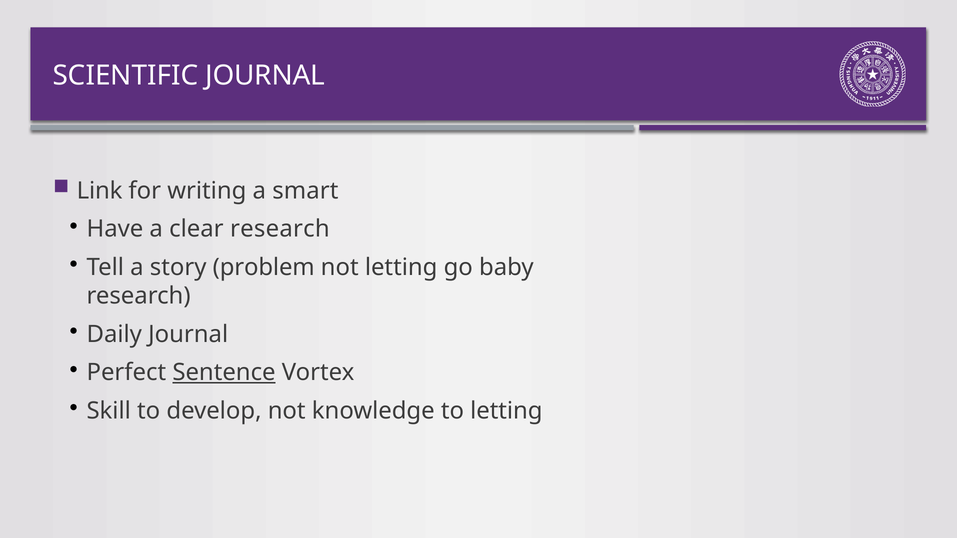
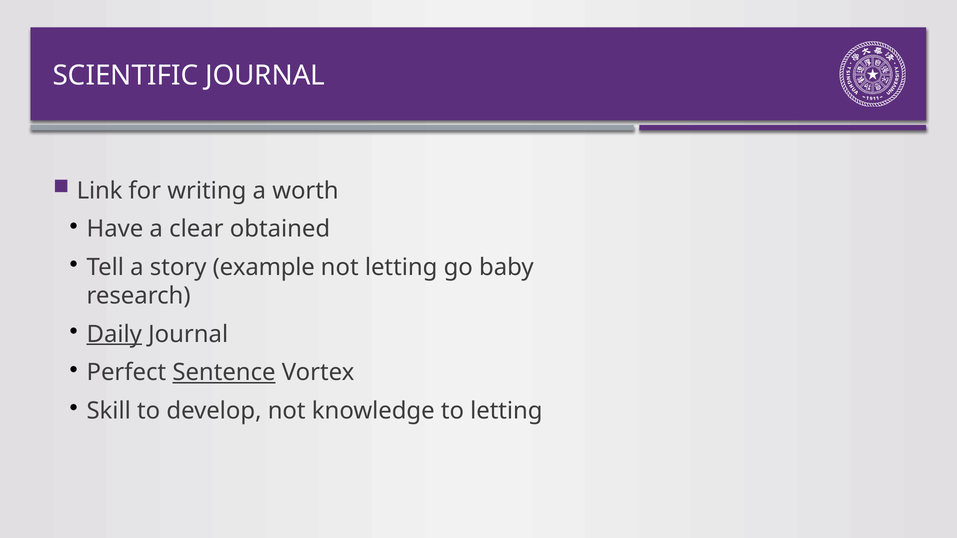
smart: smart -> worth (305, 191)
clear research: research -> obtained (280, 229)
problem: problem -> example (264, 267)
Daily underline: none -> present (114, 334)
